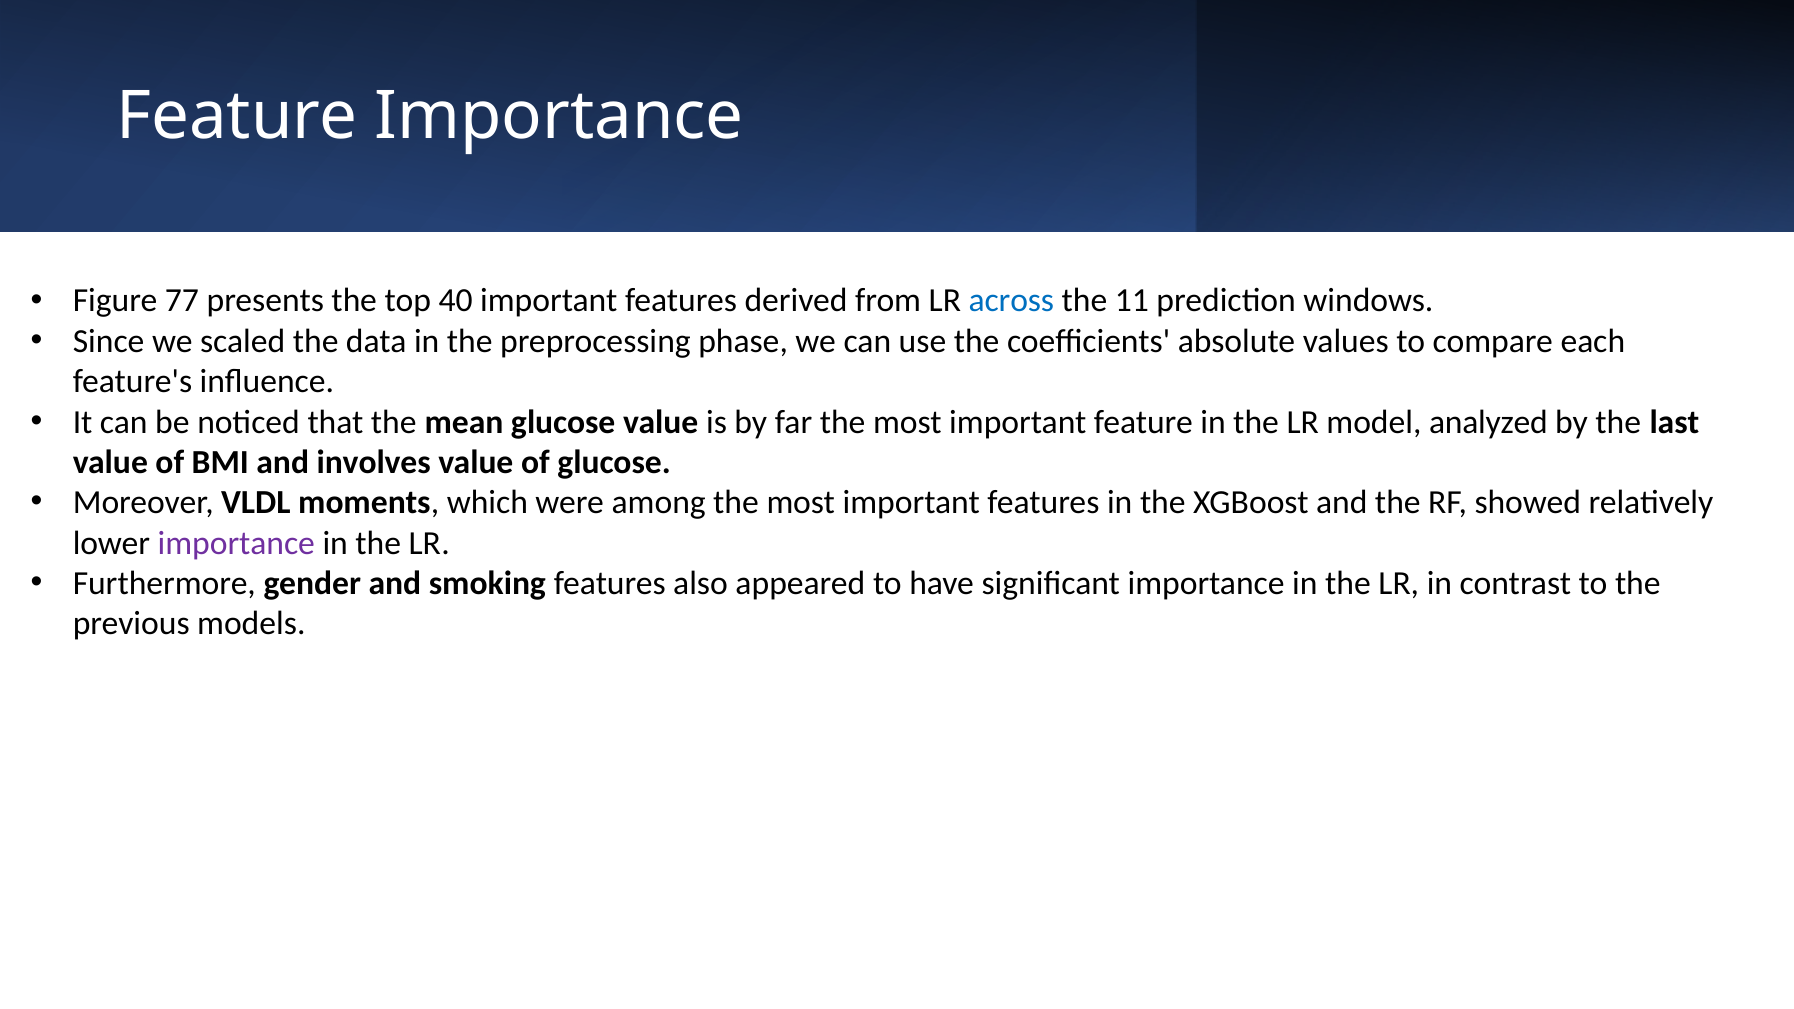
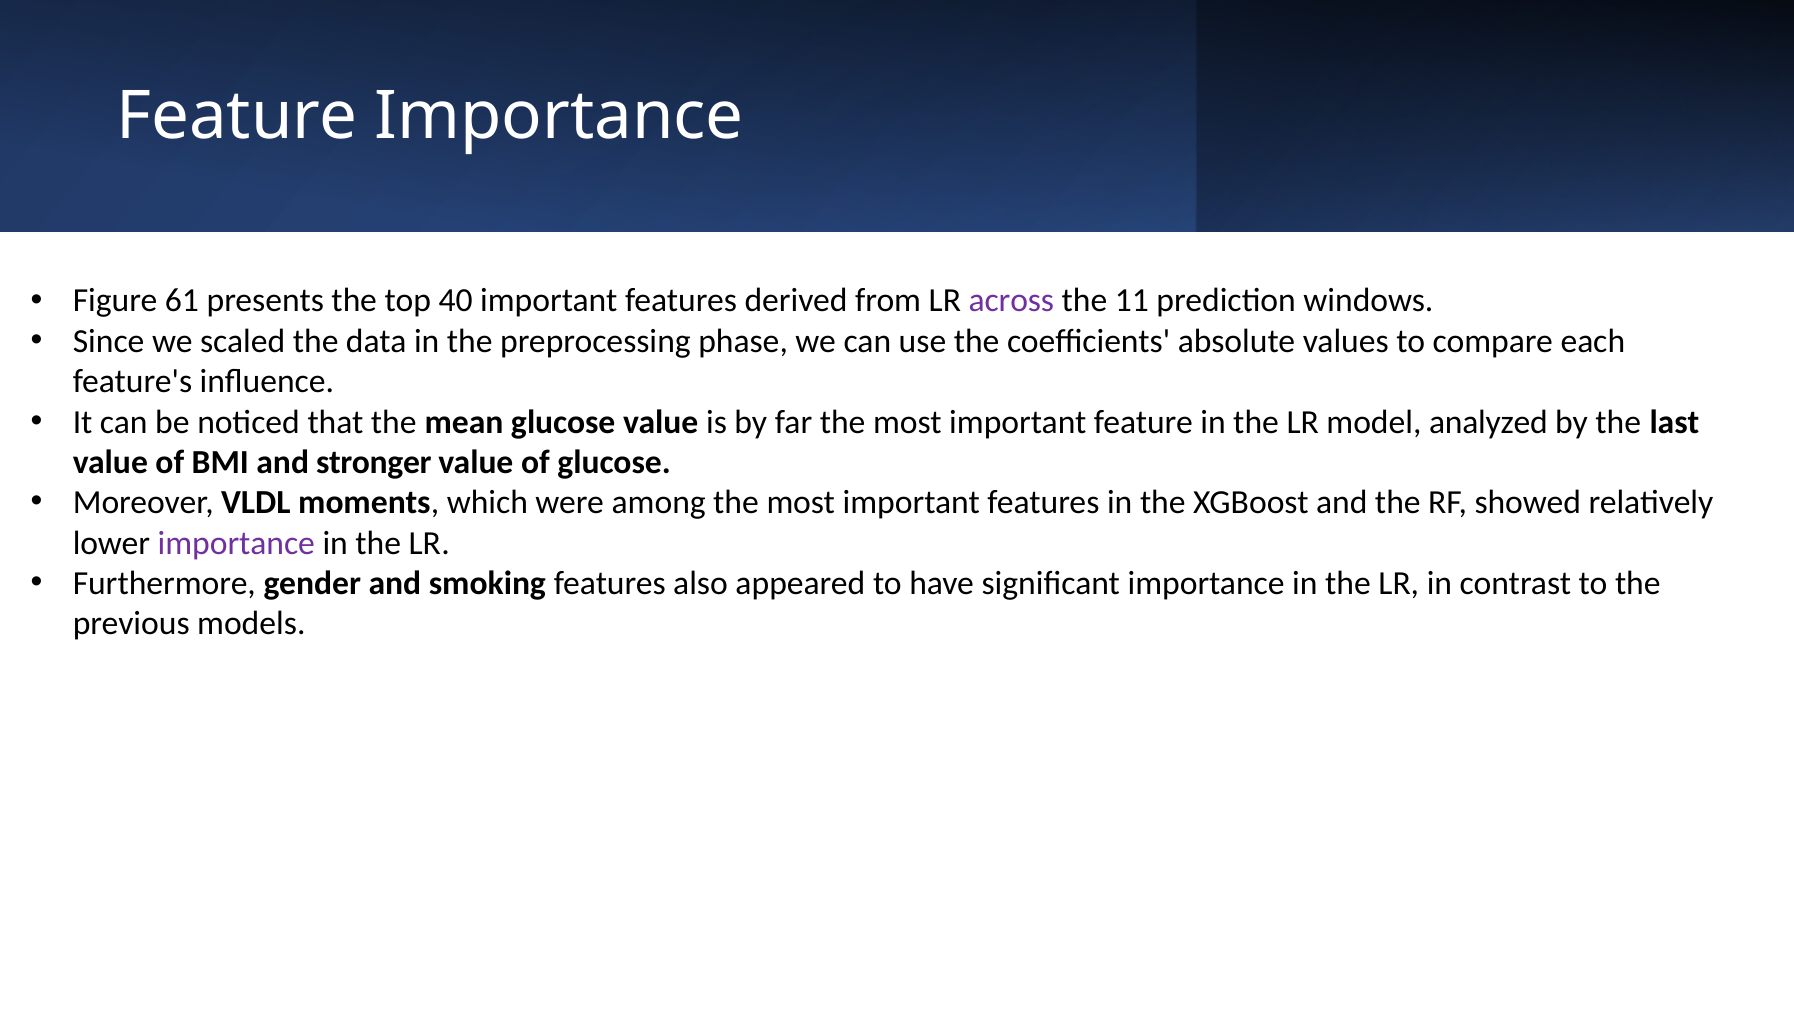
77: 77 -> 61 (182, 301)
across colour: blue -> purple (1011, 301)
involves: involves -> stronger (374, 462)
